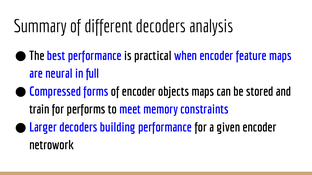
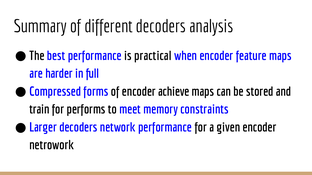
neural: neural -> harder (59, 74)
objects: objects -> achieve (174, 92)
building: building -> network (118, 128)
